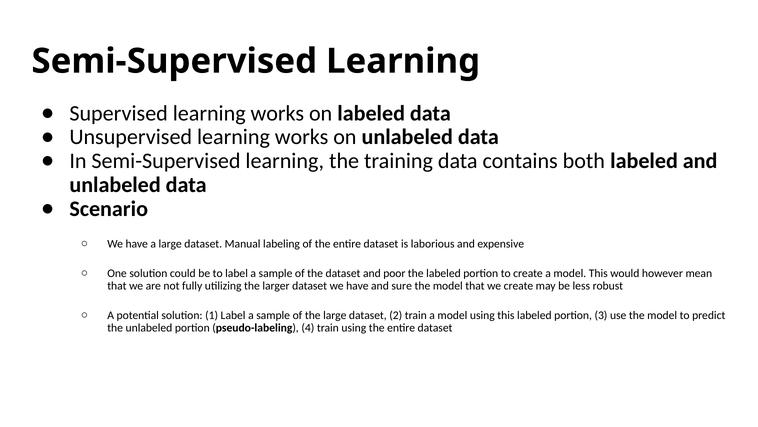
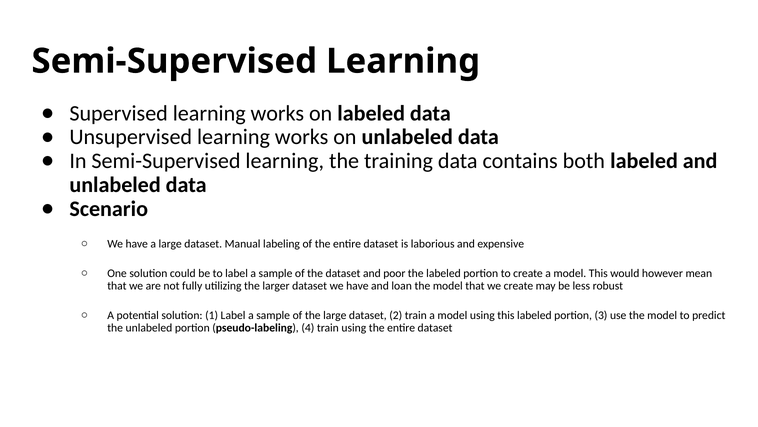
sure: sure -> loan (402, 285)
